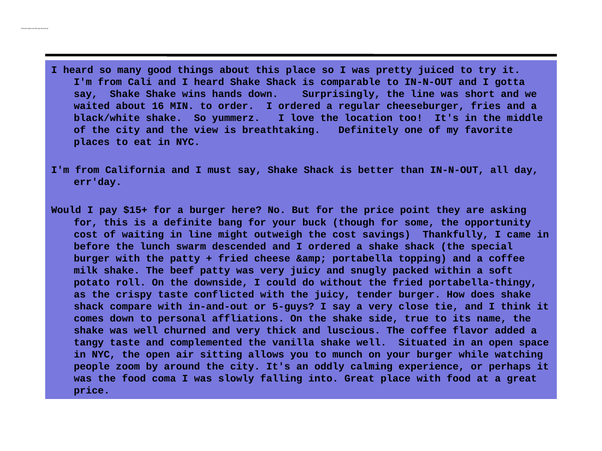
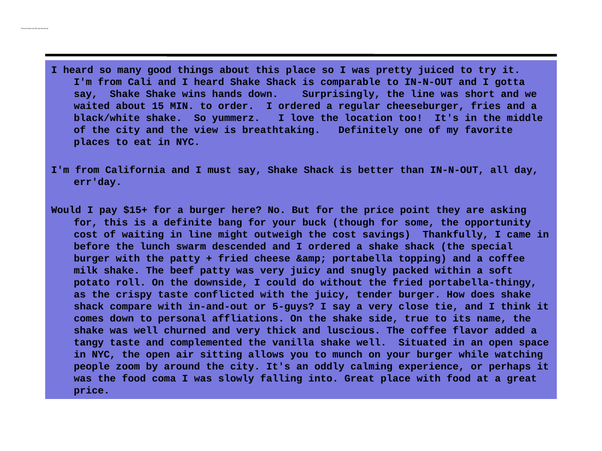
16: 16 -> 15 (158, 106)
